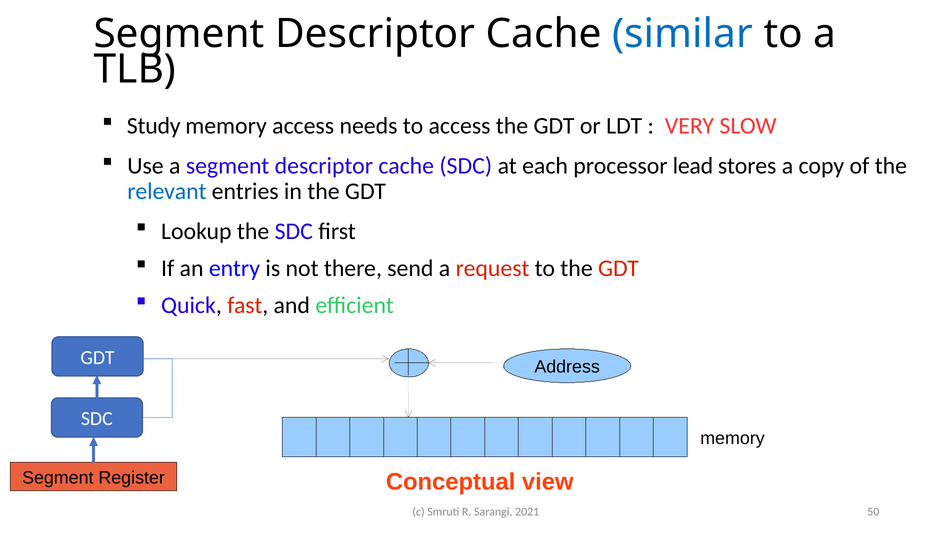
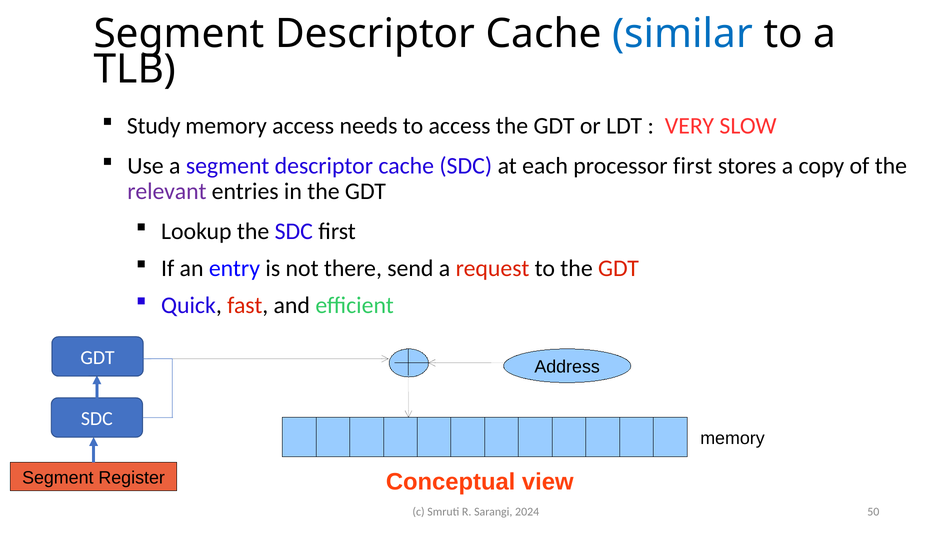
processor lead: lead -> first (693, 166)
relevant colour: blue -> purple (167, 191)
2021: 2021 -> 2024 (527, 511)
